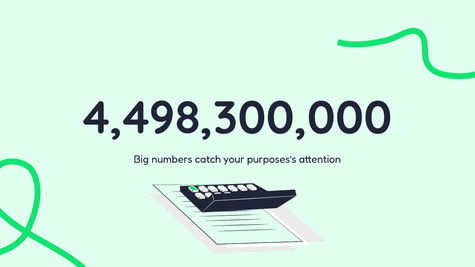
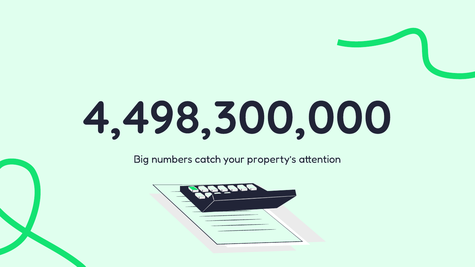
purposes’s: purposes’s -> property’s (272, 159)
